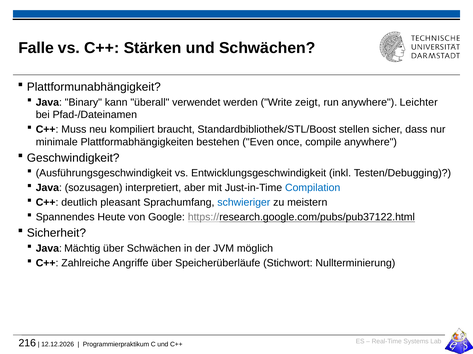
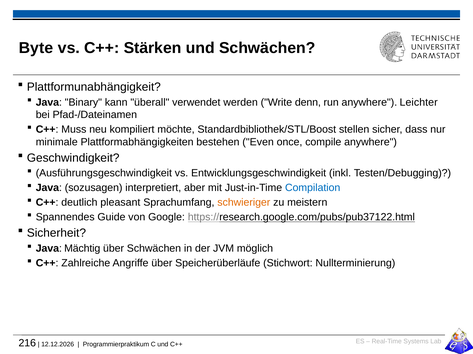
Falle: Falle -> Byte (36, 48)
zeigt: zeigt -> denn (308, 102)
braucht: braucht -> möchte (176, 130)
schwieriger colour: blue -> orange (244, 203)
Heute: Heute -> Guide (111, 218)
